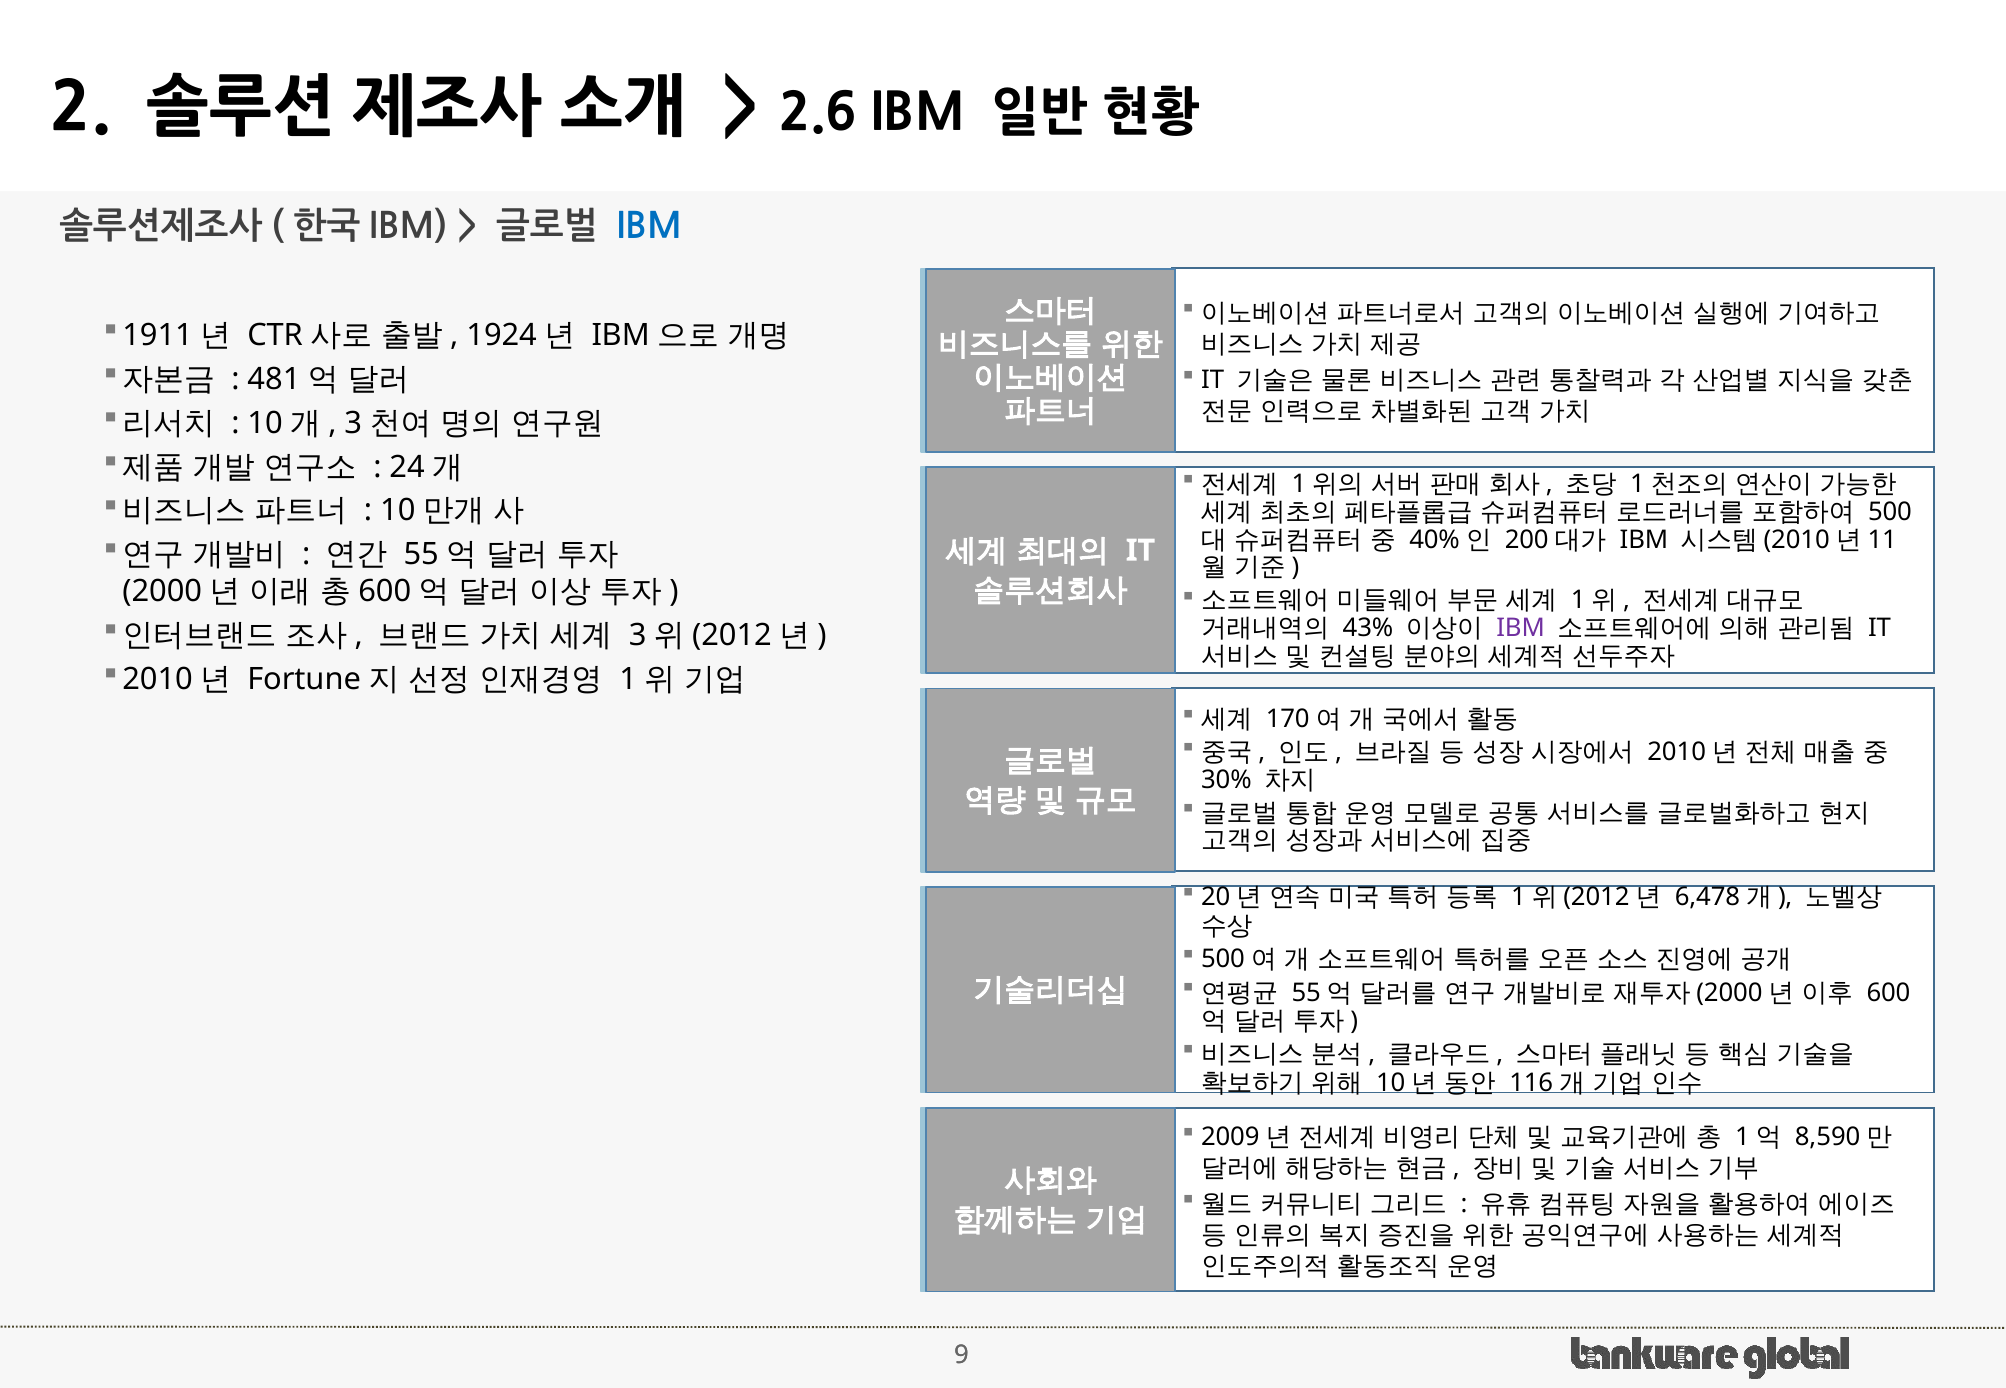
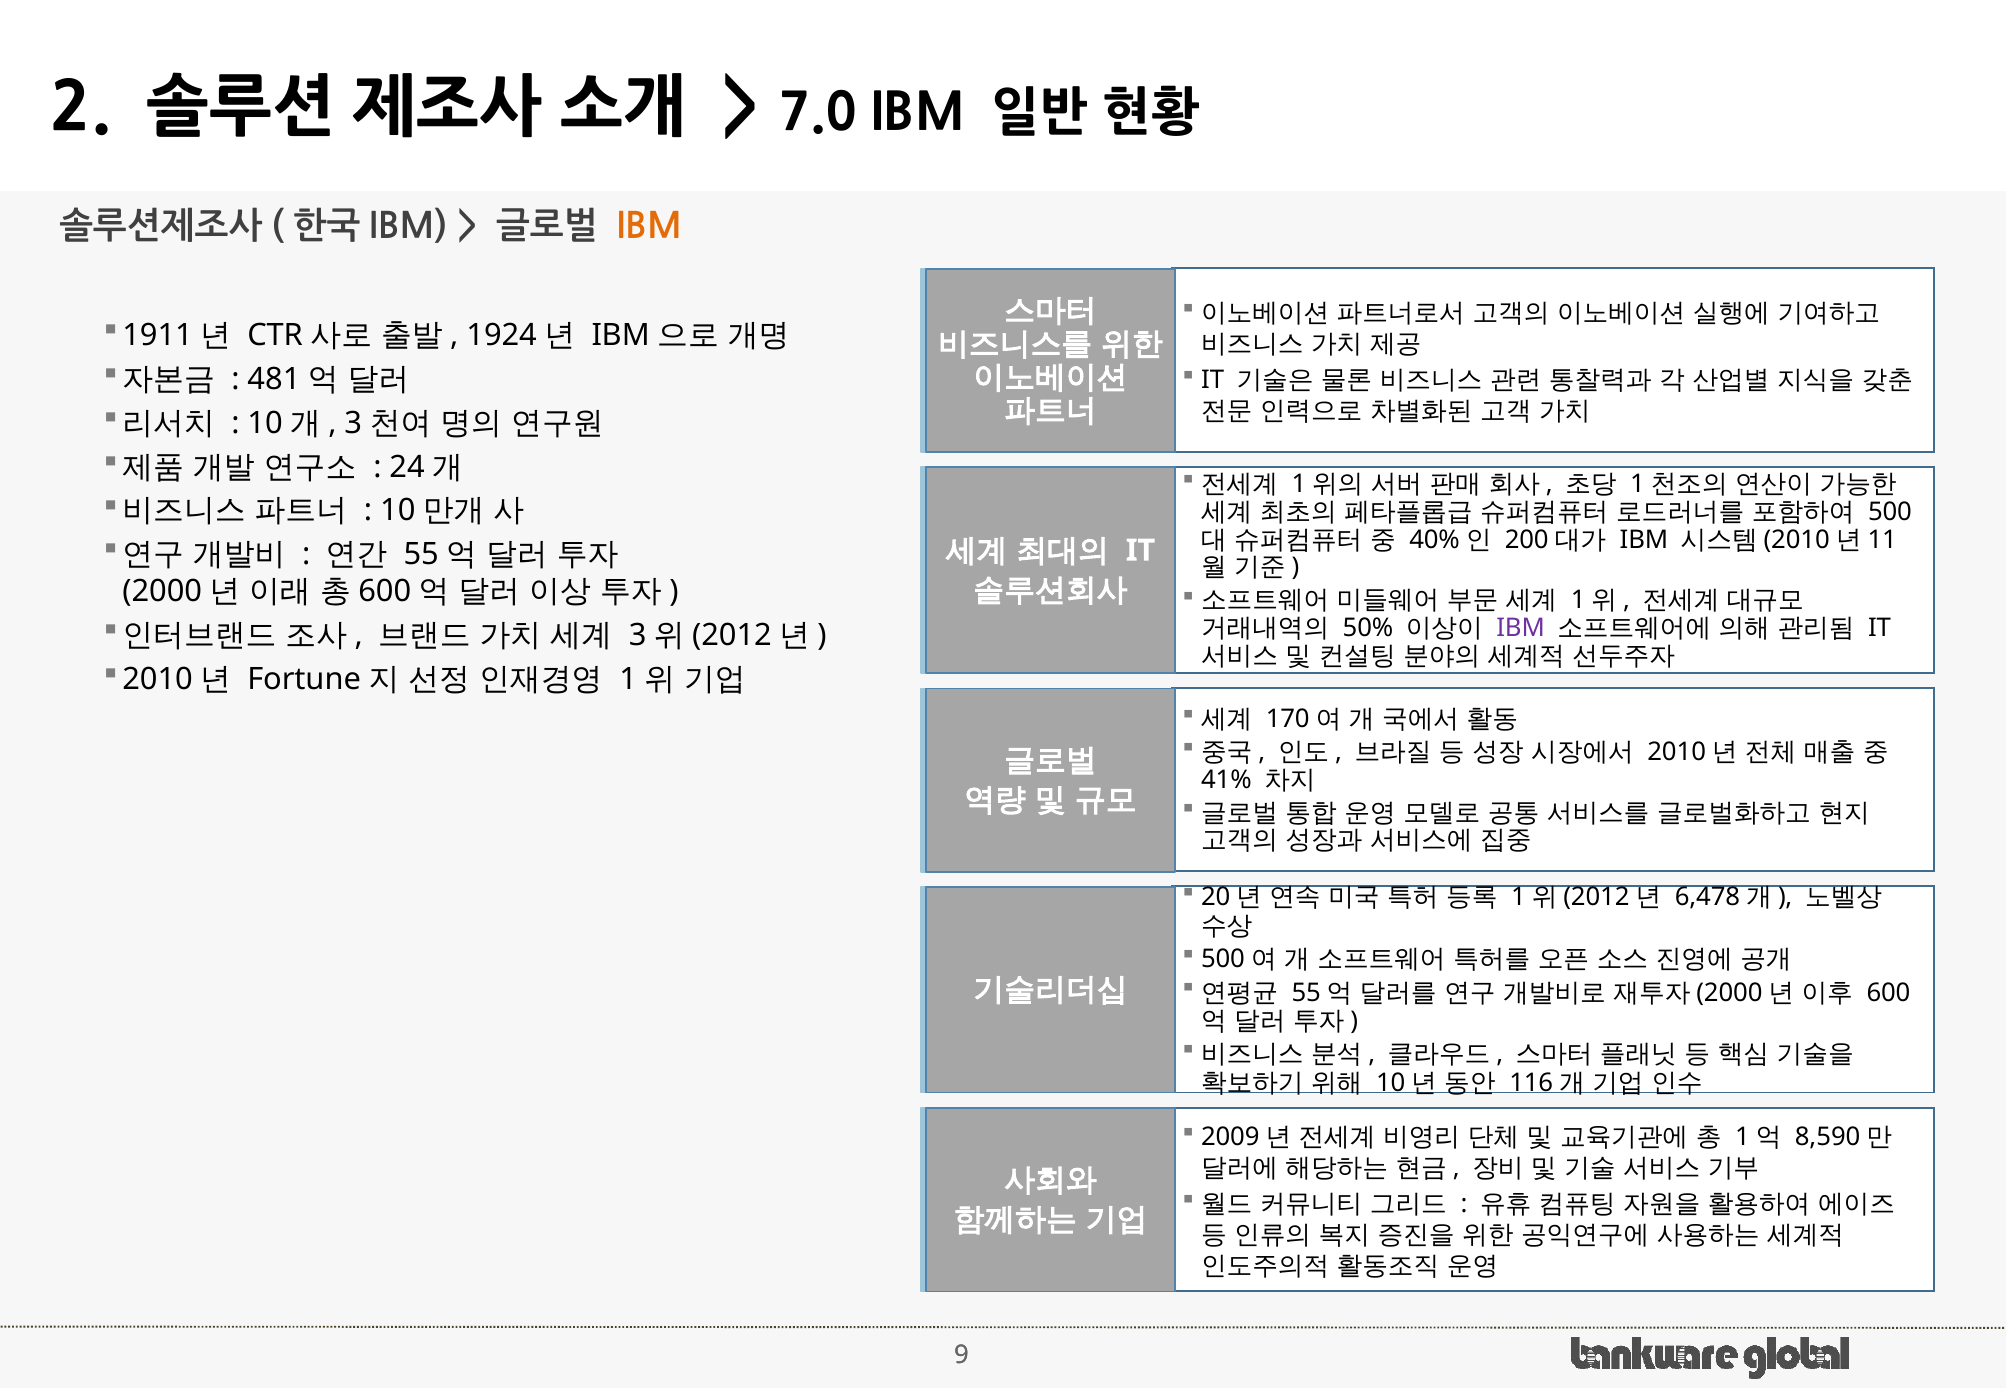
2.6: 2.6 -> 7.0 (818, 114)
IBM colour: blue -> orange (649, 227)
43%: 43% -> 50% (1368, 629)
30%: 30% -> 41% (1226, 780)
